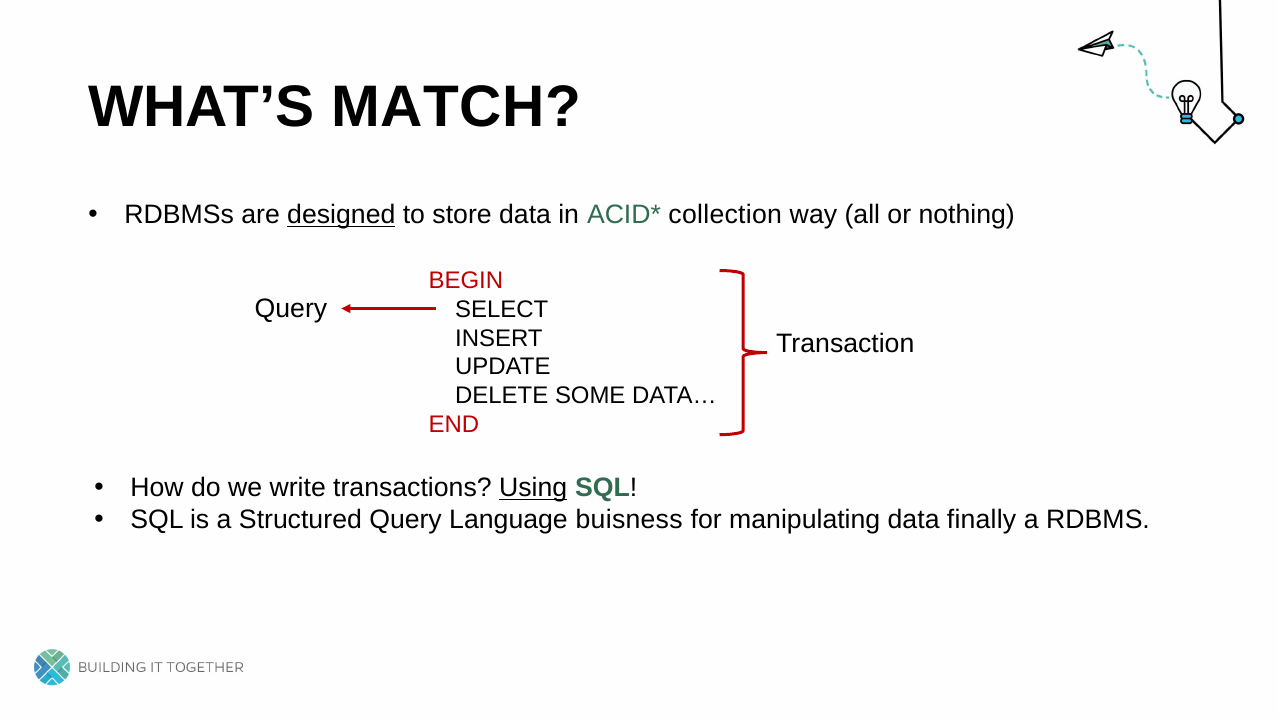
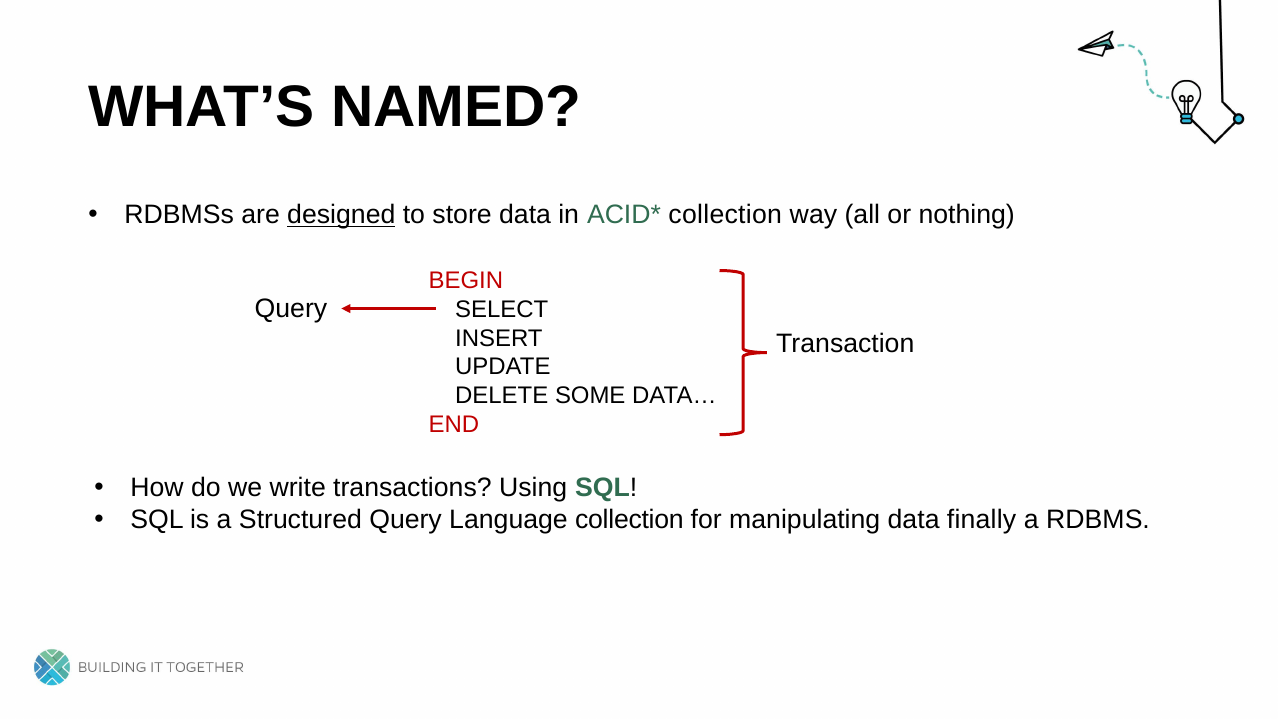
MATCH: MATCH -> NAMED (456, 107)
Using underline: present -> none (533, 488)
Language buisness: buisness -> collection (629, 520)
